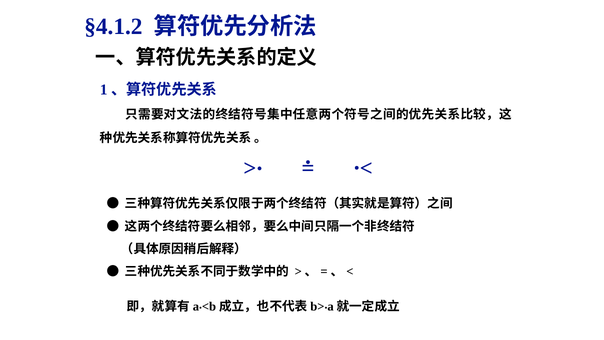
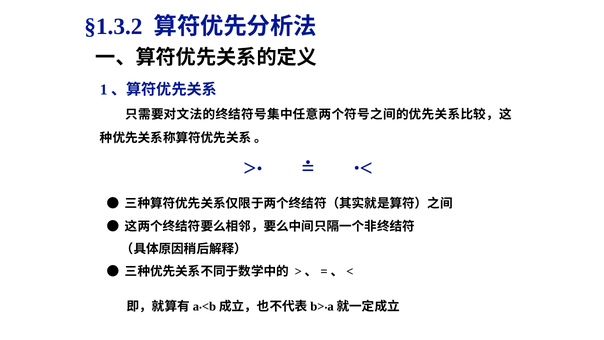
§4.1.2: §4.1.2 -> §1.3.2 (113, 27)
